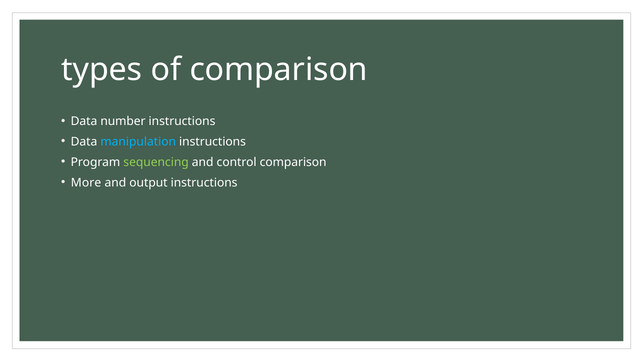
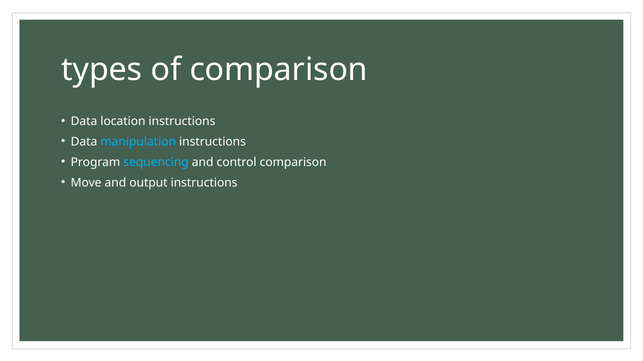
number: number -> location (123, 121)
sequencing colour: light green -> light blue (156, 162)
More: More -> Move (86, 183)
